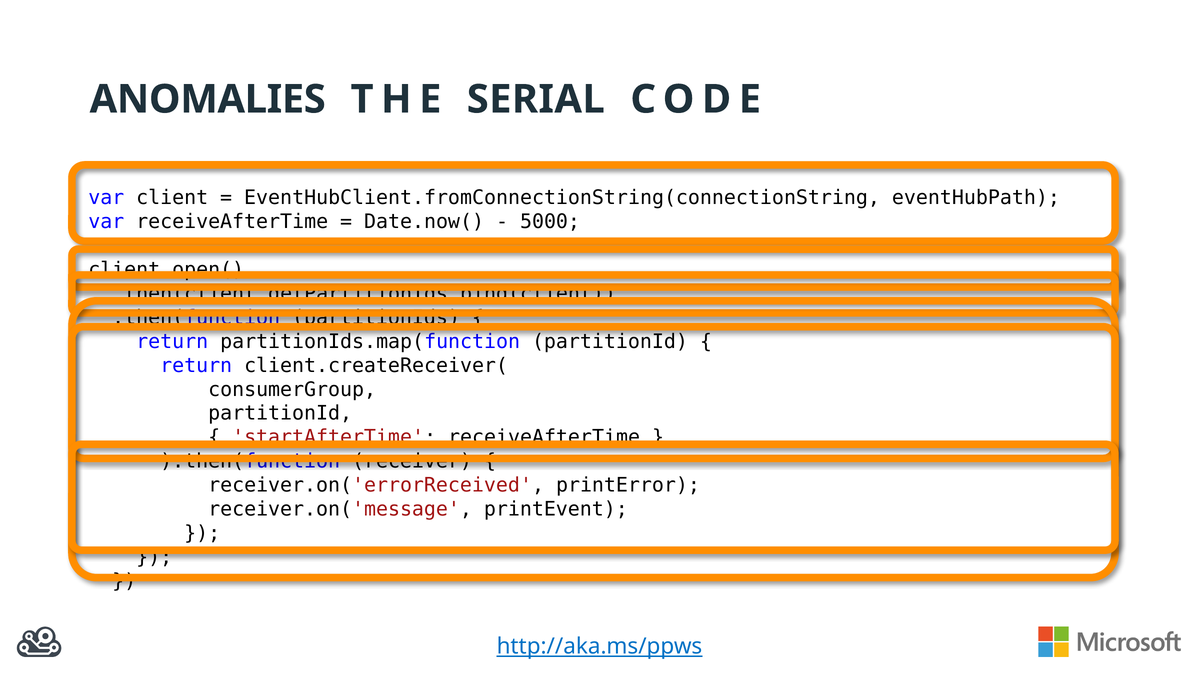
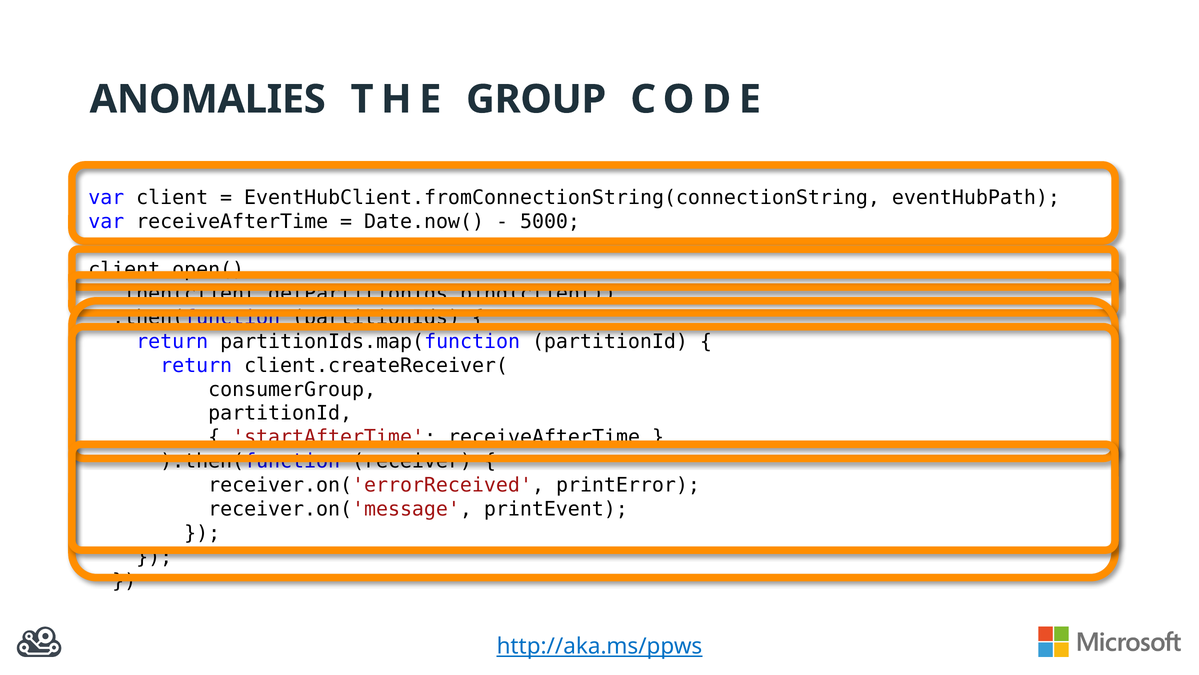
SERIAL: SERIAL -> GROUP (536, 99)
